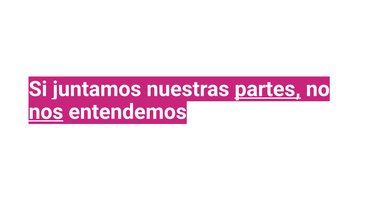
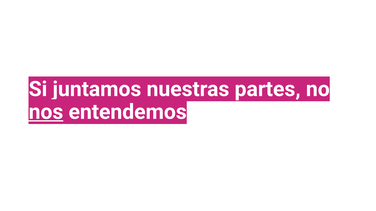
partes underline: present -> none (268, 89)
